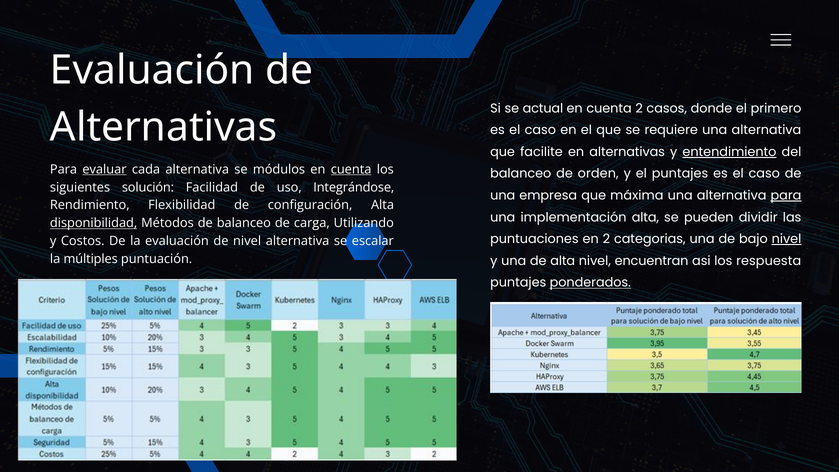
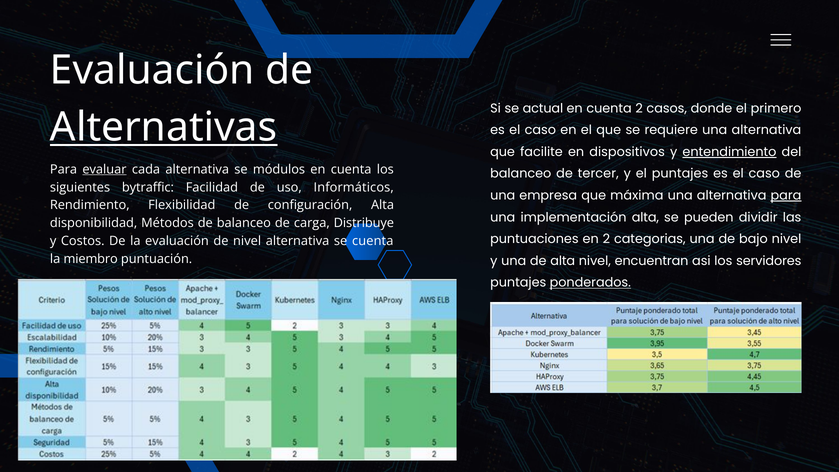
Alternativas underline: none -> present (164, 127)
en alternativas: alternativas -> dispositivos (627, 152)
cuenta underline: present -> none (351, 169)
orden: orden -> tercer (598, 174)
solución: solución -> bytraffic (148, 187)
Integrándose: Integrándose -> Informáticos (354, 187)
disponibilidad underline: present -> none (94, 223)
Utilizando: Utilizando -> Distribuye (364, 223)
se escalar: escalar -> cuenta (373, 241)
nivel underline: present -> none (787, 239)
múltiples: múltiples -> miembro (91, 259)
respuesta: respuesta -> servidores (769, 261)
